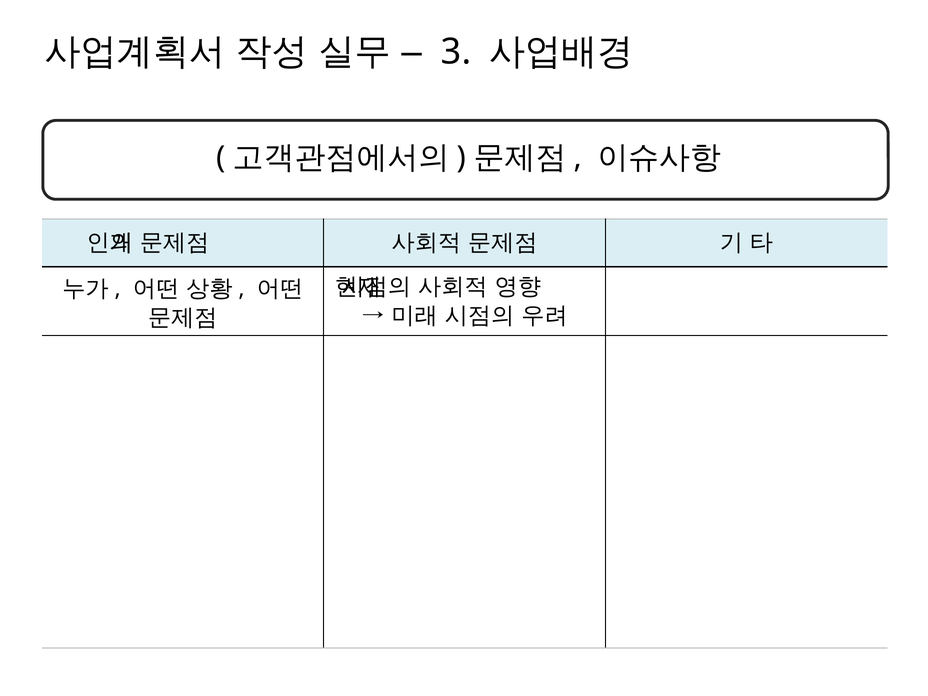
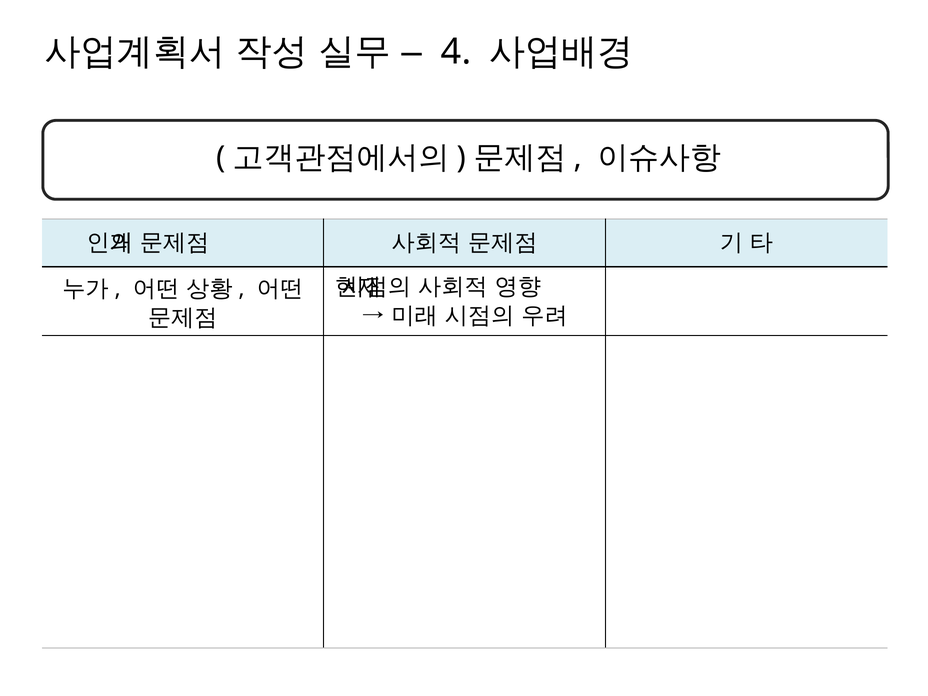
3: 3 -> 4 (456, 52)
